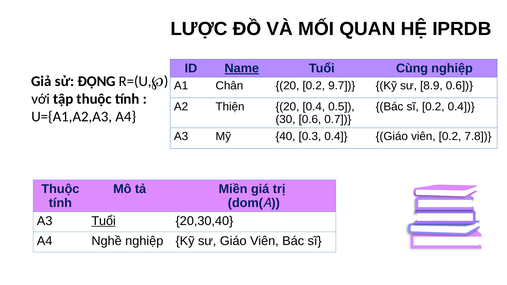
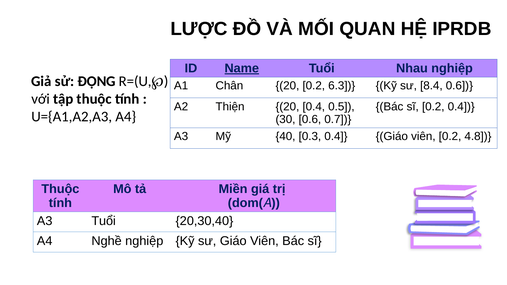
Cùng: Cùng -> Nhau (412, 68)
9.7: 9.7 -> 6.3 (342, 86)
8.9: 8.9 -> 8.4 (431, 86)
7.8: 7.8 -> 4.8 (478, 136)
Tuổi underline: present -> none (104, 221)
